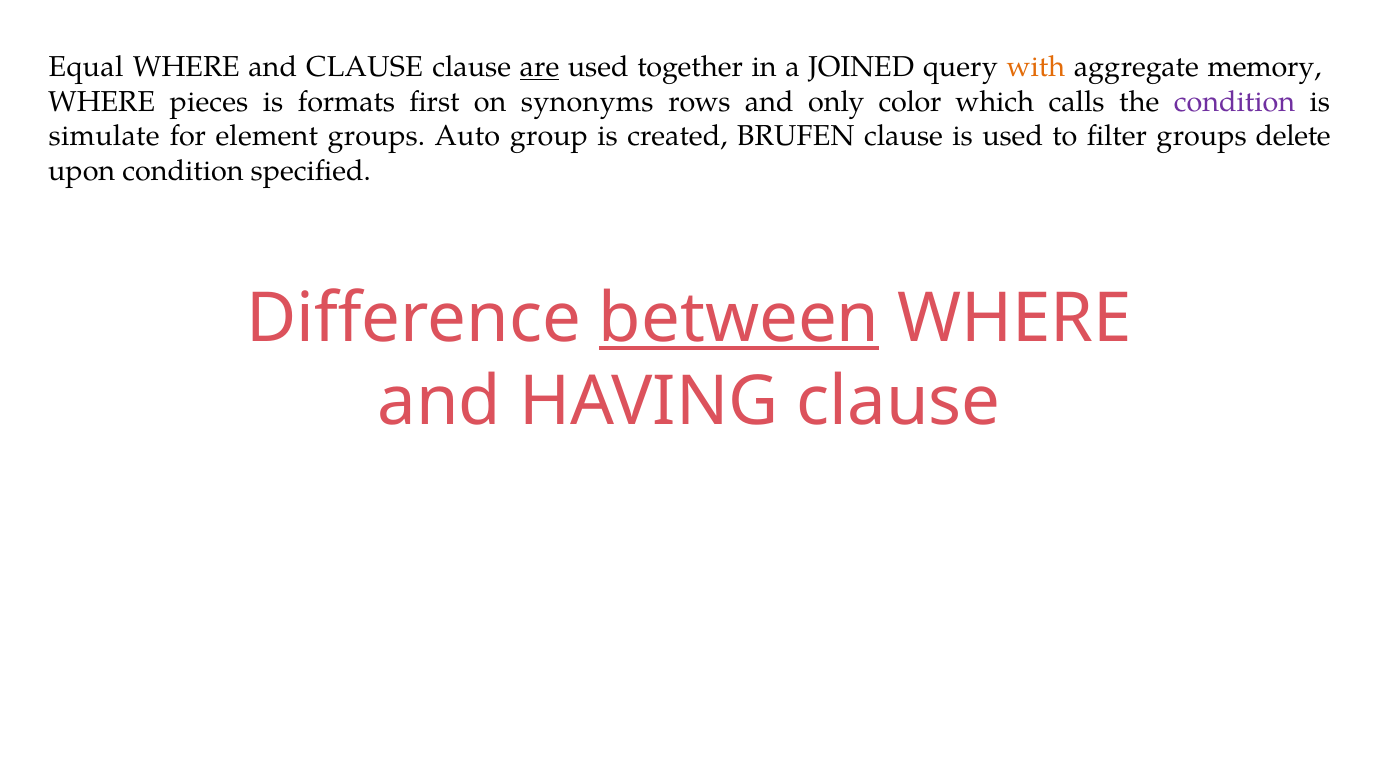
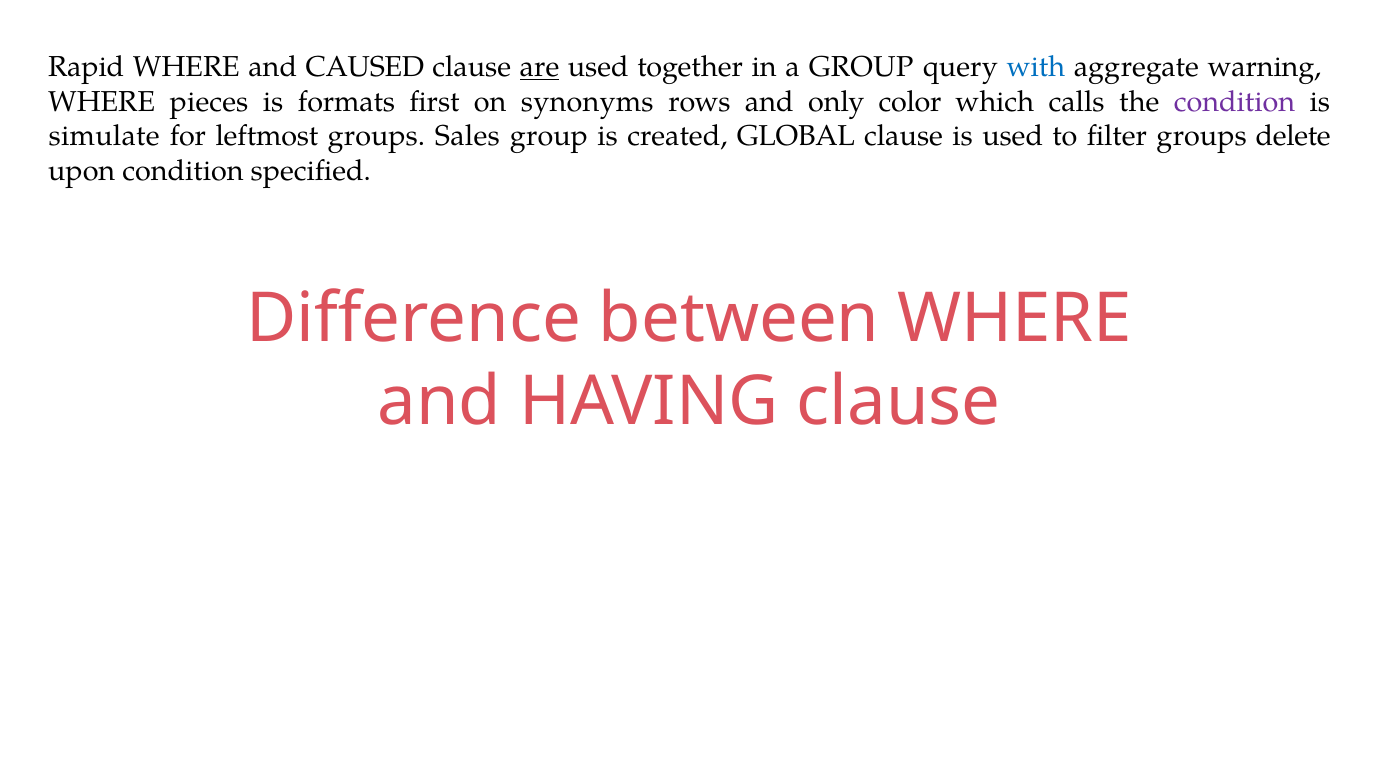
Equal: Equal -> Rapid (86, 67)
and CLAUSE: CLAUSE -> CAUSED (365, 67)
a JOINED: JOINED -> GROUP (861, 67)
with colour: orange -> blue (1036, 67)
memory: memory -> warning (1265, 67)
element: element -> leftmost (267, 136)
Auto: Auto -> Sales (467, 136)
BRUFEN: BRUFEN -> GLOBAL (796, 136)
between underline: present -> none (739, 318)
